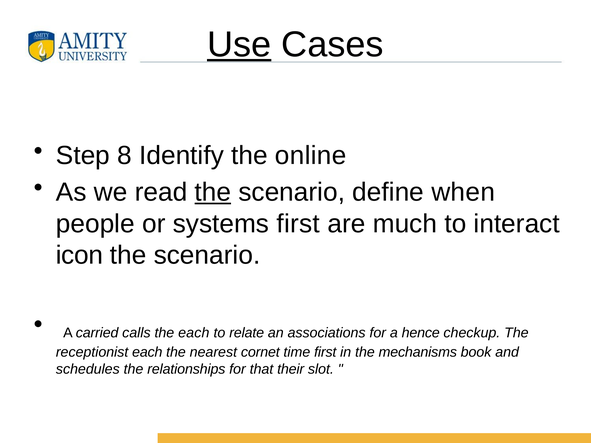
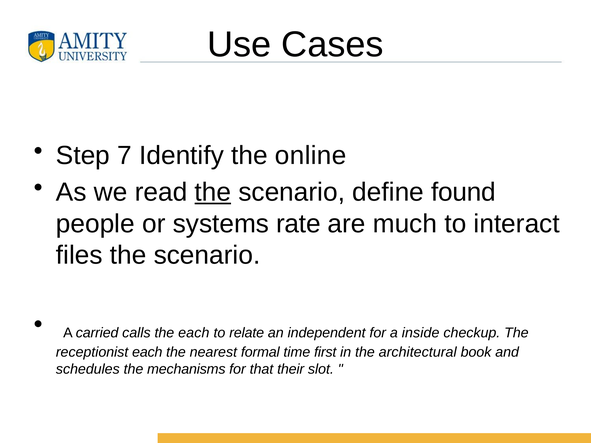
Use underline: present -> none (239, 45)
8: 8 -> 7 (125, 156)
when: when -> found (463, 192)
systems first: first -> rate (298, 224)
icon: icon -> files (79, 255)
associations: associations -> independent (327, 333)
hence: hence -> inside (421, 333)
cornet: cornet -> formal (260, 352)
mechanisms: mechanisms -> architectural (418, 352)
relationships: relationships -> mechanisms (186, 369)
